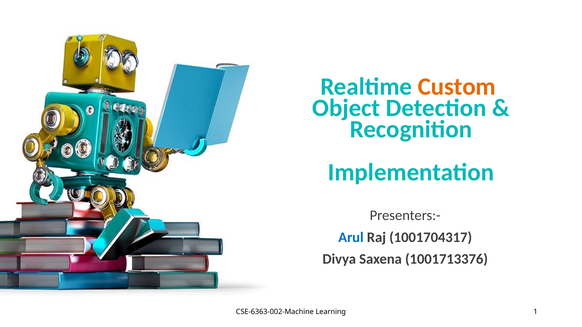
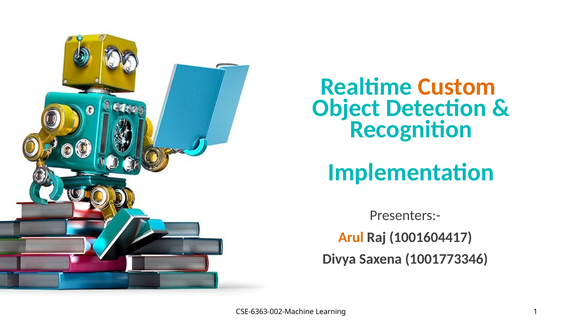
Arul colour: blue -> orange (351, 238)
1001704317: 1001704317 -> 1001604417 (431, 238)
1001713376: 1001713376 -> 1001773346 (446, 259)
